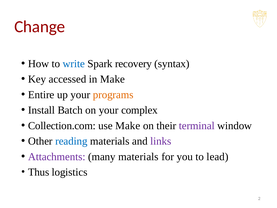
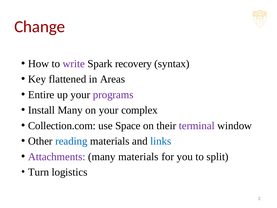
write colour: blue -> purple (74, 64)
accessed: accessed -> flattened (67, 79)
in Make: Make -> Areas (113, 79)
programs colour: orange -> purple (113, 95)
Install Batch: Batch -> Many (70, 110)
use Make: Make -> Space (128, 126)
links colour: purple -> blue (161, 141)
lead: lead -> split (218, 157)
Thus: Thus -> Turn (39, 172)
